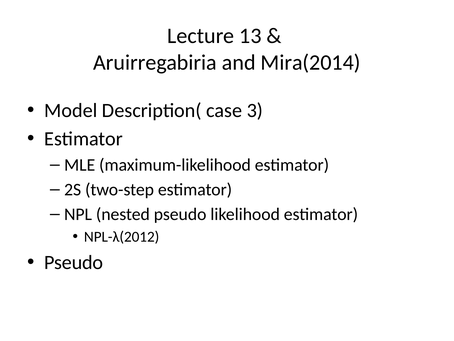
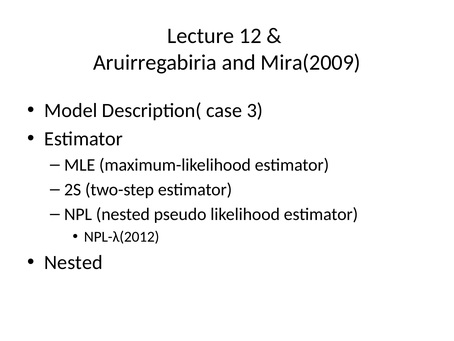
13: 13 -> 12 (250, 36)
Mira(2014: Mira(2014 -> Mira(2009 (311, 62)
Pseudo: Pseudo -> Nested (73, 262)
